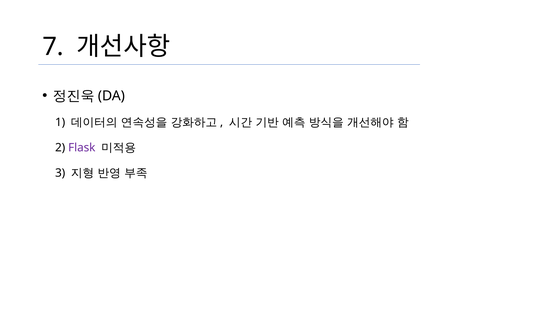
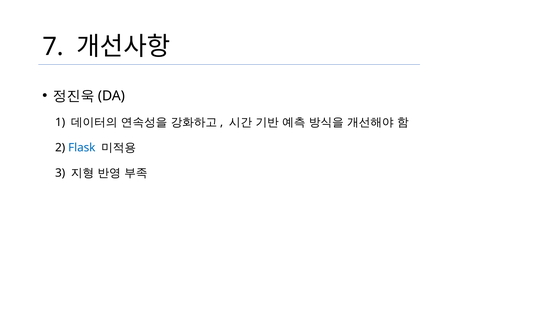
Flask colour: purple -> blue (82, 148)
